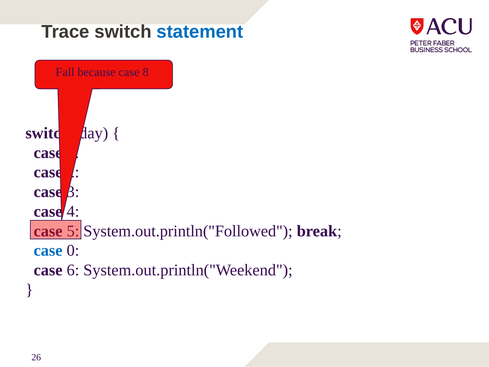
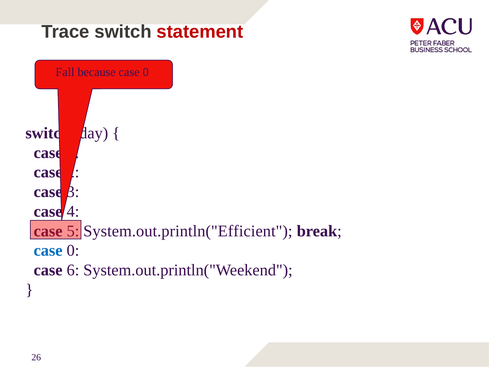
statement colour: blue -> red (200, 32)
8: 8 -> 0 (146, 72)
System.out.println("Followed: System.out.println("Followed -> System.out.println("Efficient (188, 231)
